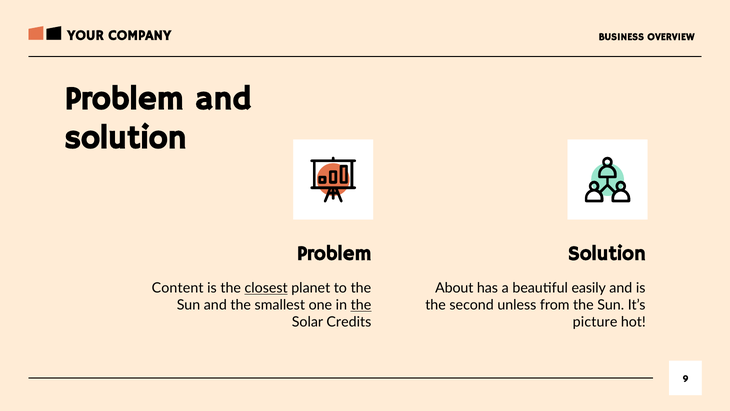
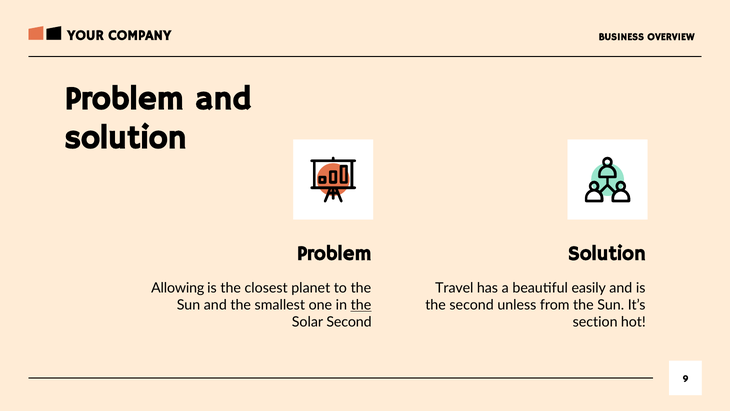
Content: Content -> Allowing (178, 288)
closest underline: present -> none (266, 288)
About: About -> Travel (454, 288)
Solar Credits: Credits -> Second (349, 322)
picture: picture -> section (595, 322)
